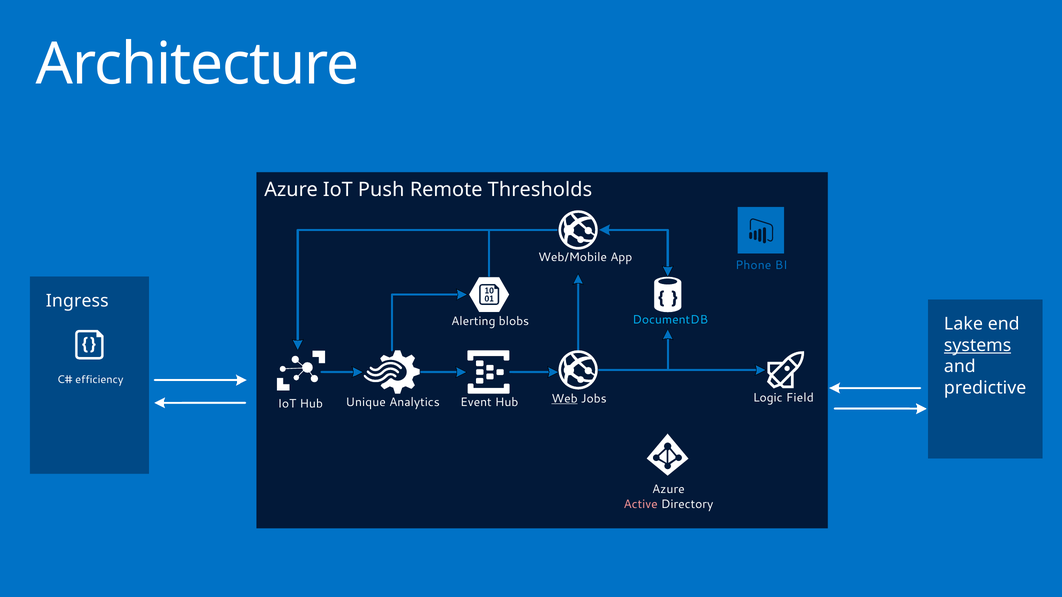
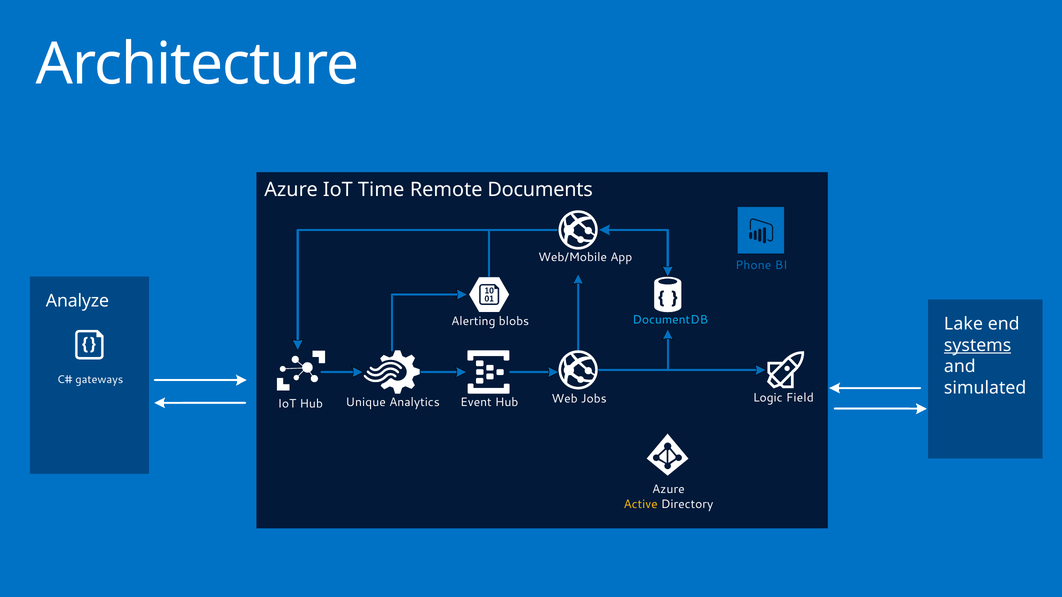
Push: Push -> Time (381, 190)
Thresholds: Thresholds -> Documents (540, 190)
Ingress: Ingress -> Analyze (77, 301)
efficiency: efficiency -> gateways (99, 380)
predictive: predictive -> simulated (985, 388)
Web underline: present -> none (565, 399)
Active colour: pink -> yellow (641, 504)
